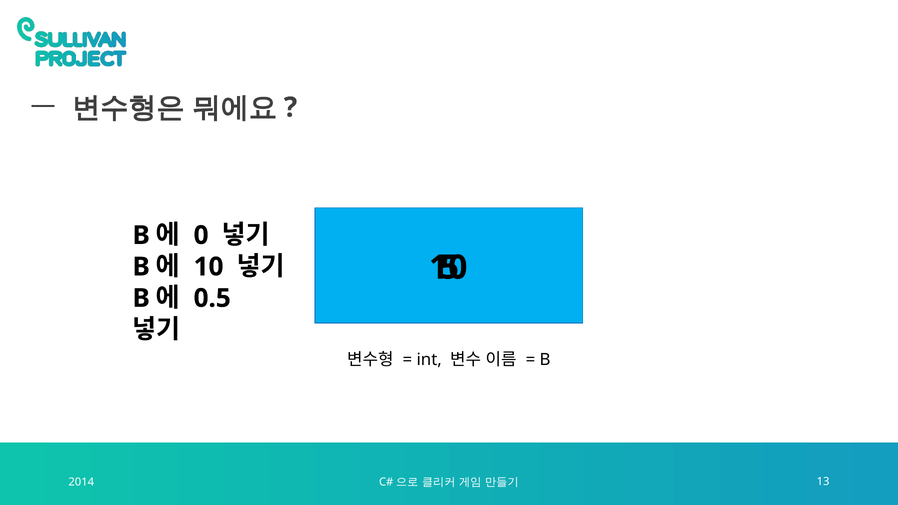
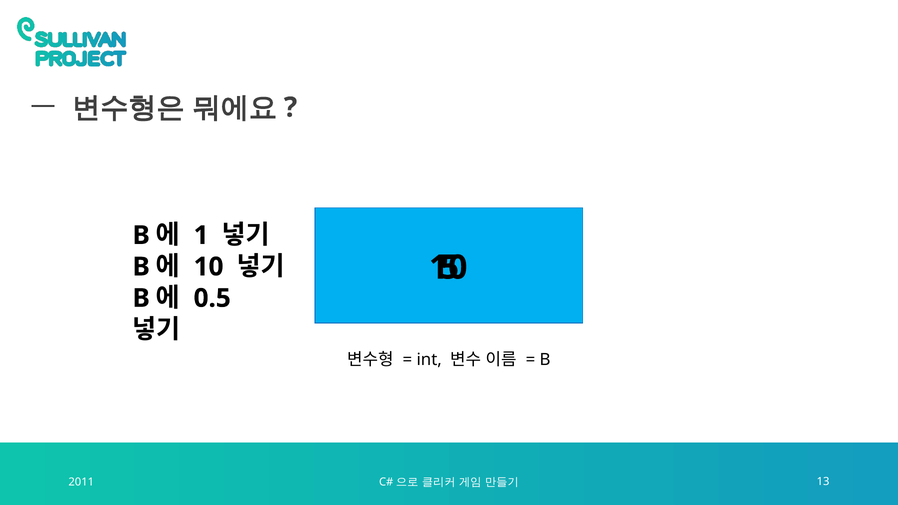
0: 0 -> 1 (201, 235)
2014: 2014 -> 2011 (81, 482)
